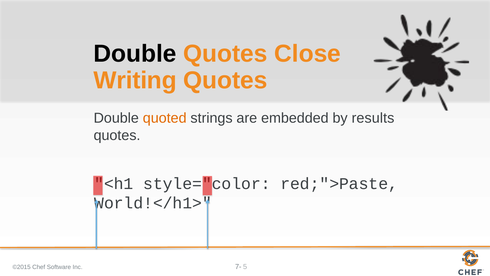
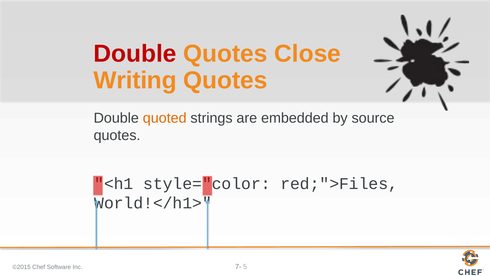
Double colour: black -> red (135, 54)
results: results -> source (373, 118)
red;">Paste: red;">Paste -> red;">Files (339, 183)
